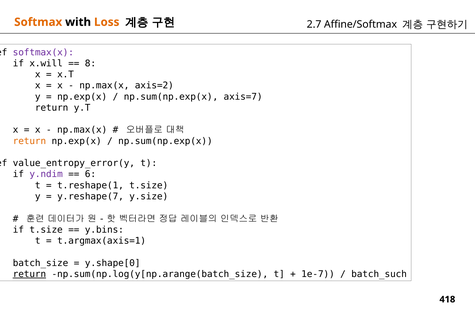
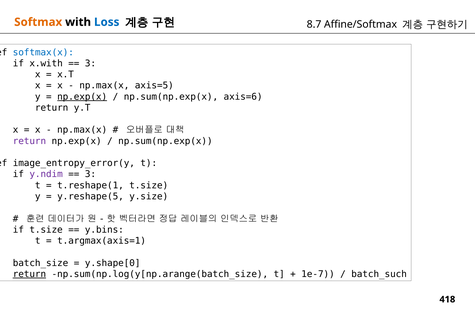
Loss colour: orange -> blue (107, 22)
2.7: 2.7 -> 8.7 (314, 24)
softmax(x colour: purple -> blue (43, 52)
x.will: x.will -> x.with (46, 63)
8: 8 -> 3 (90, 63)
axis=2: axis=2 -> axis=5 (154, 86)
np.exp(x underline: none -> present (82, 97)
axis=7: axis=7 -> axis=6 (243, 97)
return colour: orange -> purple (29, 141)
value_entropy_error(y: value_entropy_error(y -> image_entropy_error(y (74, 163)
6: 6 -> 3 (90, 174)
y.reshape(7: y.reshape(7 -> y.reshape(5 (90, 196)
